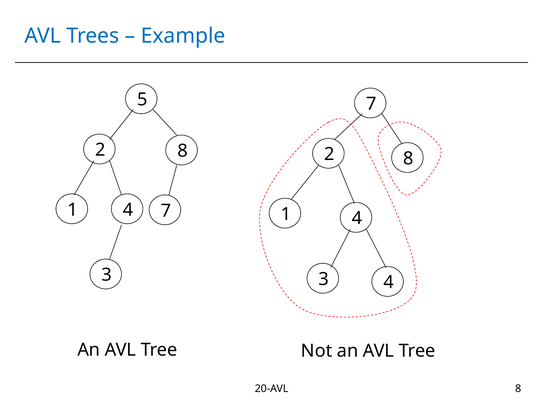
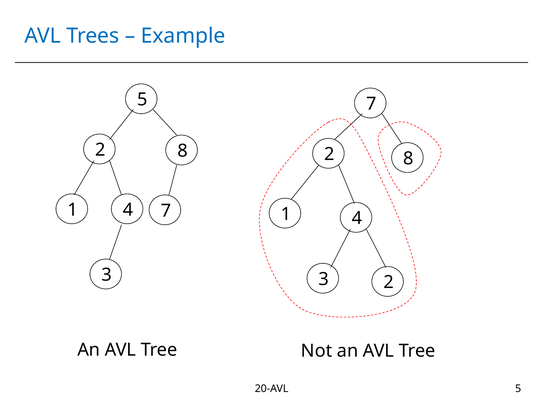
3 4: 4 -> 2 (389, 283)
20-AVL 8: 8 -> 5 (518, 389)
